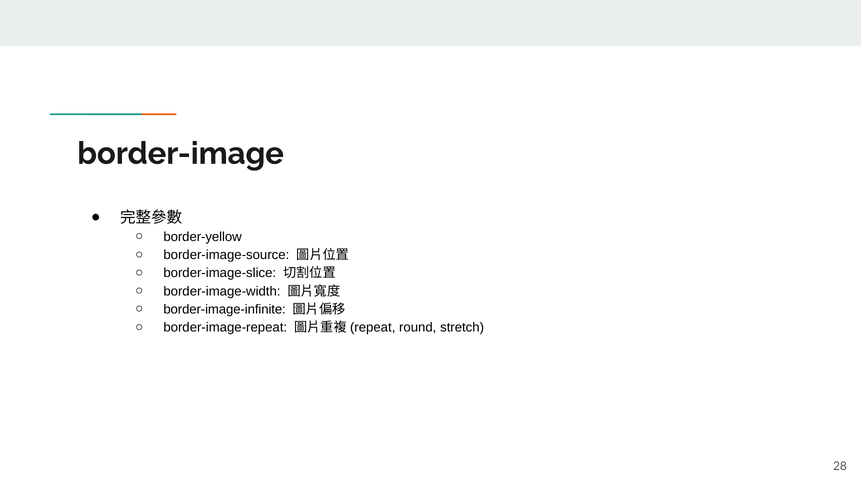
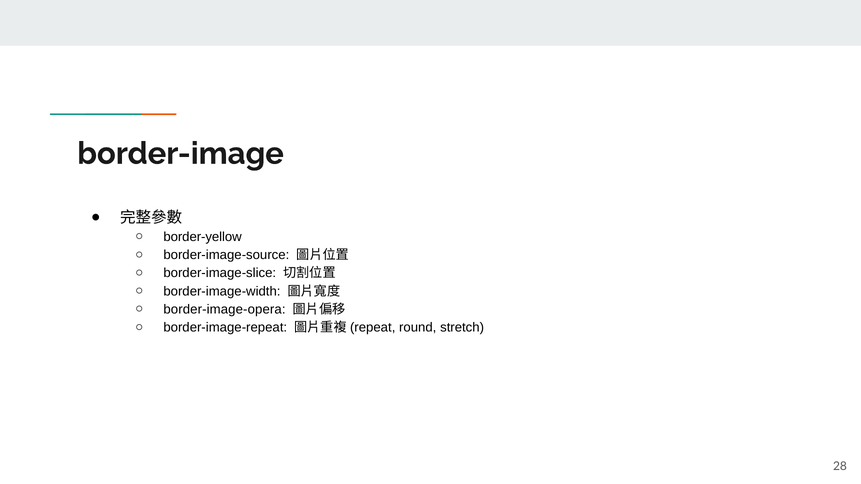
border-image-infinite: border-image-infinite -> border-image-opera (224, 310)
